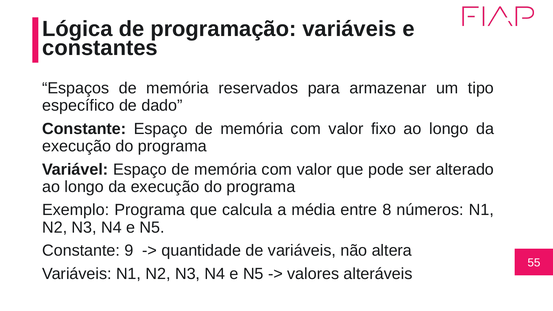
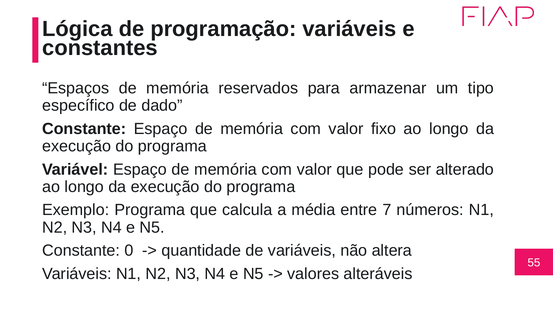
8: 8 -> 7 (387, 210)
9: 9 -> 0 (129, 251)
